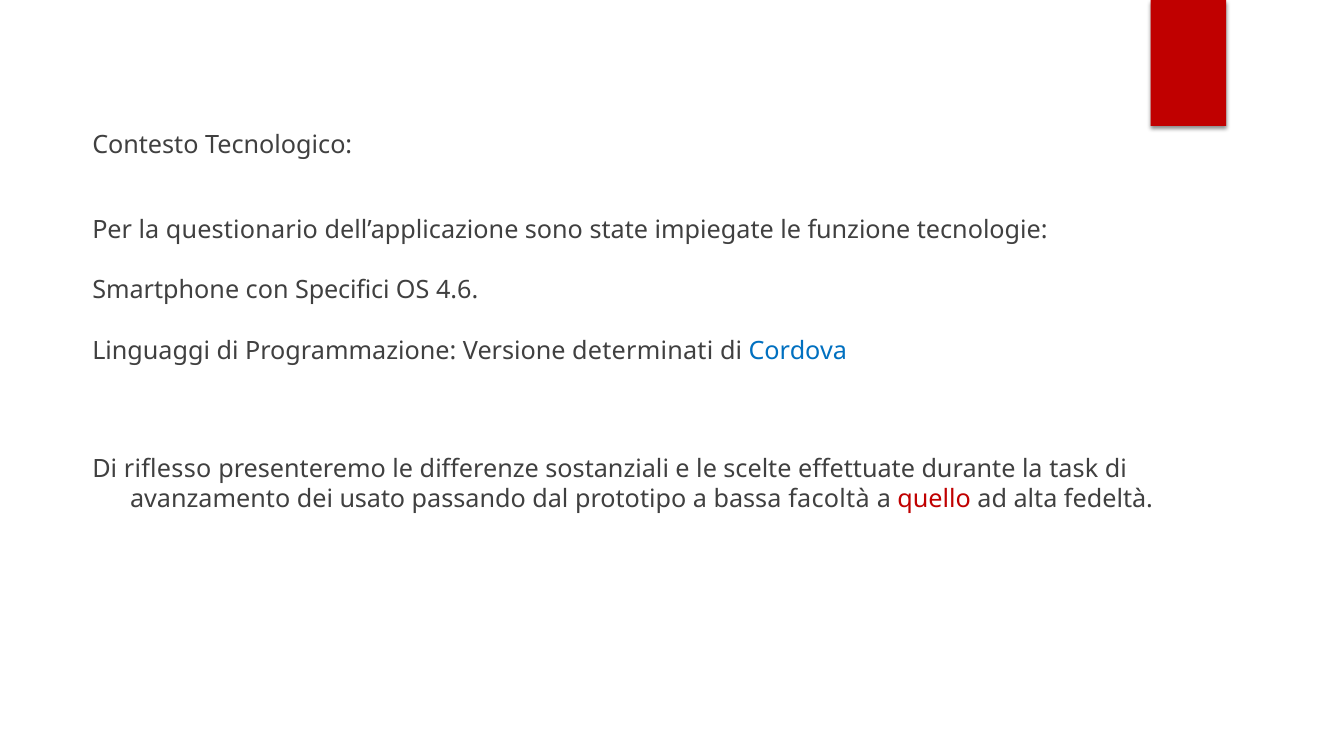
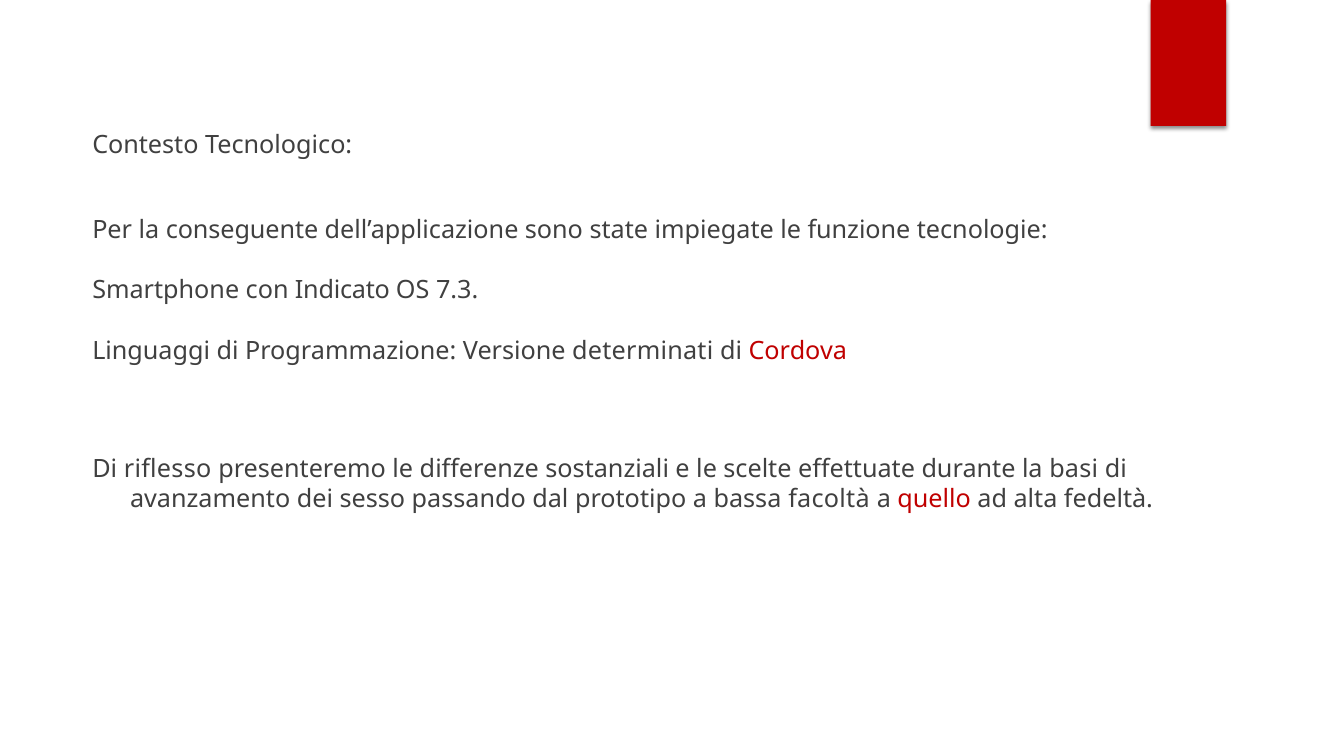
questionario: questionario -> conseguente (242, 230)
Specifici: Specifici -> Indicato (342, 290)
4.6: 4.6 -> 7.3 (457, 290)
Cordova colour: blue -> red (798, 351)
task: task -> basi (1074, 469)
usato: usato -> sesso (372, 499)
